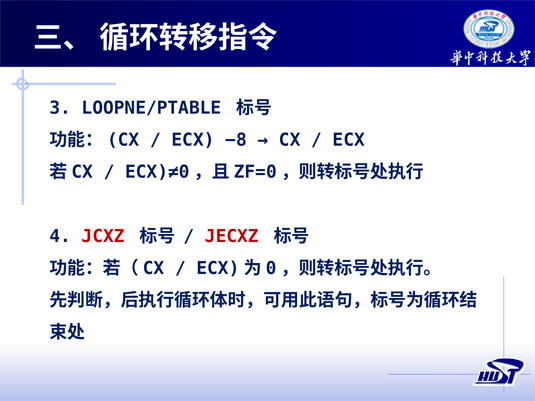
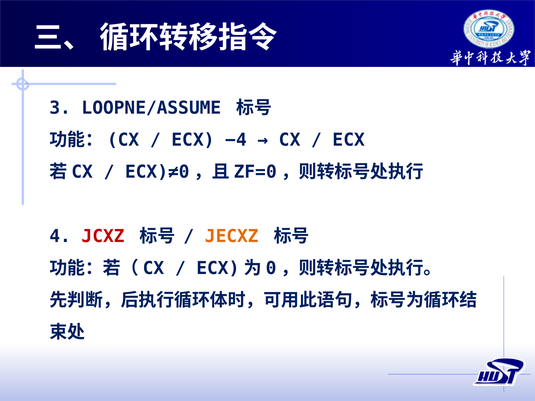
LOOPNE/PTABLE: LOOPNE/PTABLE -> LOOPNE/ASSUME (151, 108)
−8: −8 -> −4 (236, 140)
JECXZ colour: red -> orange (232, 236)
